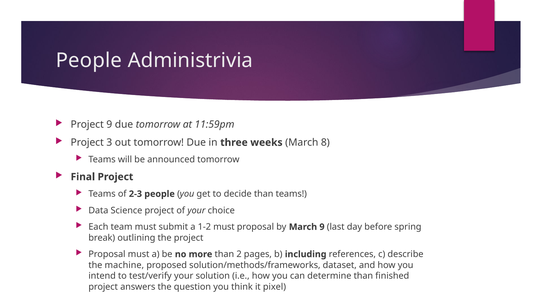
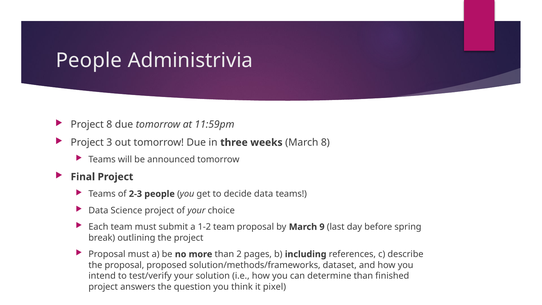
Project 9: 9 -> 8 (109, 125)
decide than: than -> data (264, 194)
1-2 must: must -> team (224, 227)
the machine: machine -> proposal (124, 265)
